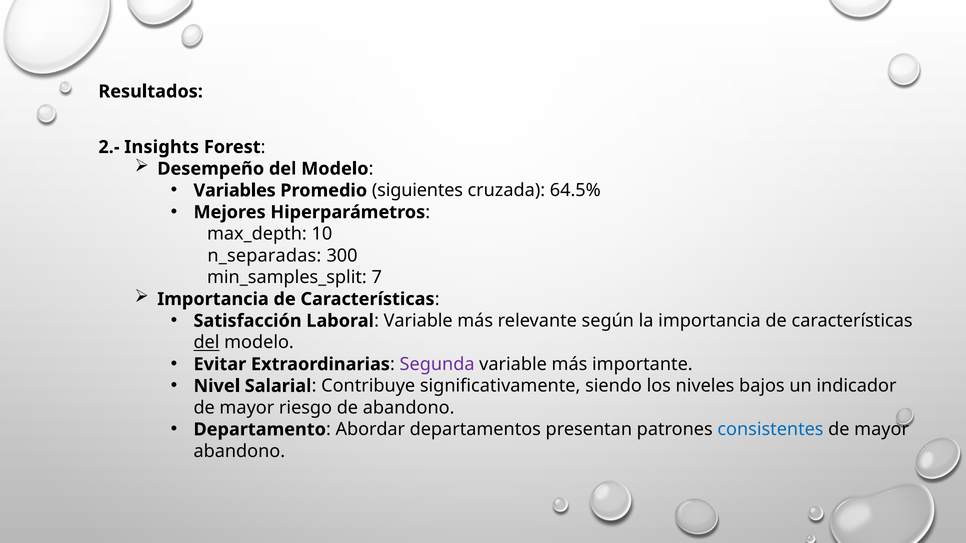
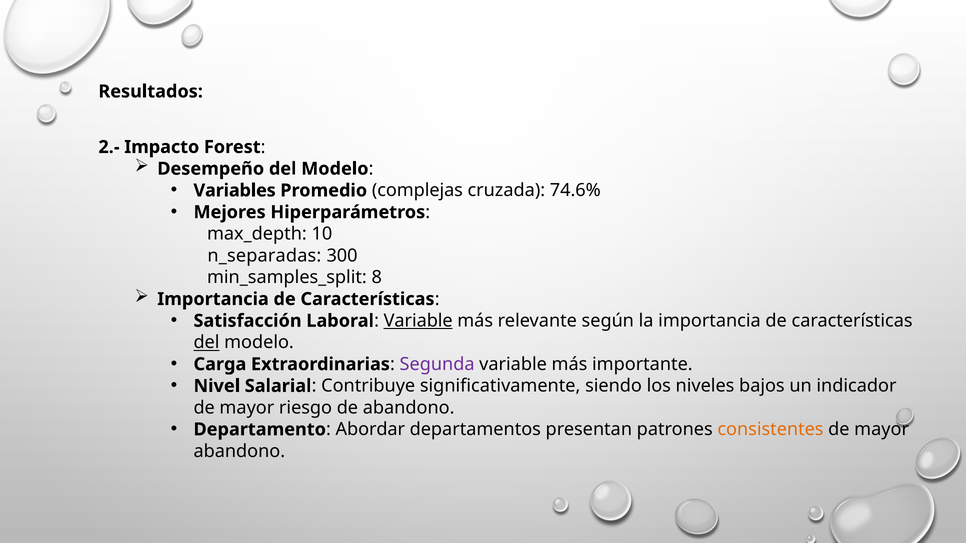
Insights: Insights -> Impacto (162, 147)
siguientes: siguientes -> complejas (417, 191)
64.5%: 64.5% -> 74.6% (575, 191)
7: 7 -> 8 (377, 278)
Variable underline: none -> present (418, 321)
Evitar: Evitar -> Carga (220, 364)
consistentes colour: blue -> orange (770, 430)
